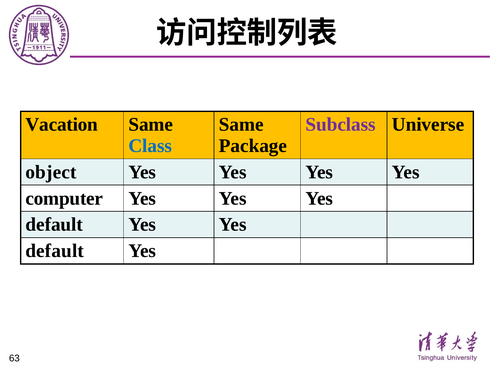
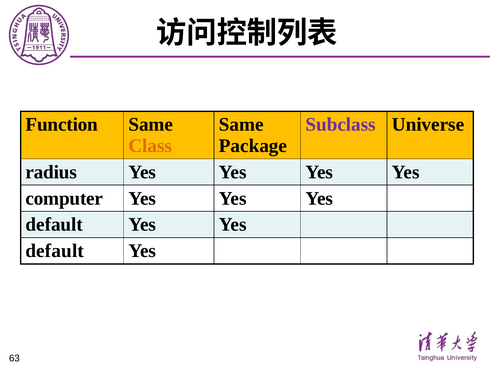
Vacation: Vacation -> Function (62, 124)
Class colour: blue -> orange (150, 146)
object: object -> radius (51, 172)
